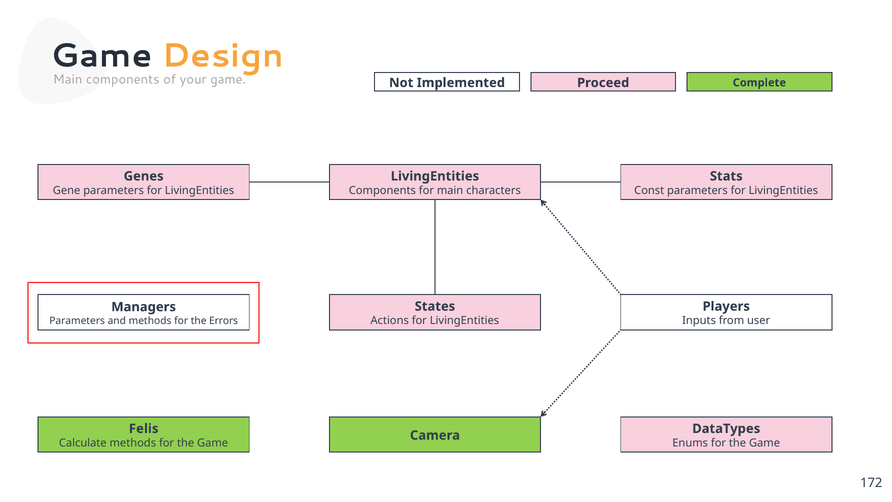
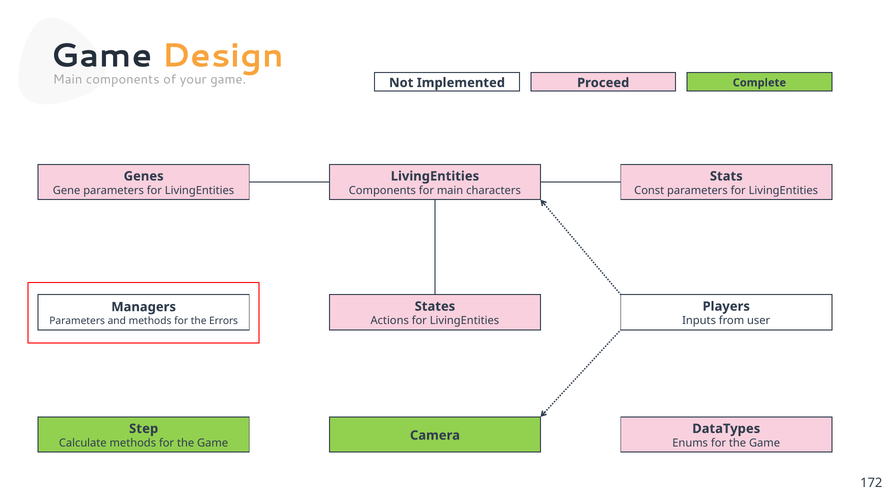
Felis: Felis -> Step (144, 428)
